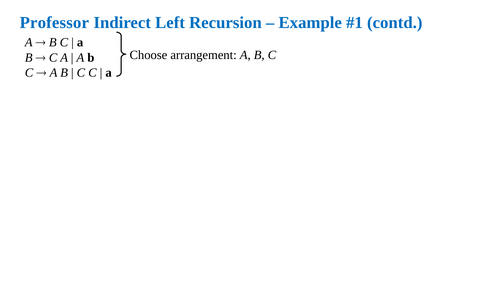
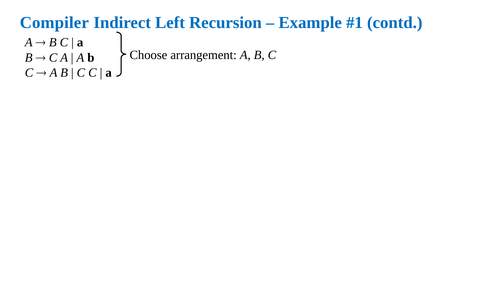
Professor: Professor -> Compiler (54, 22)
